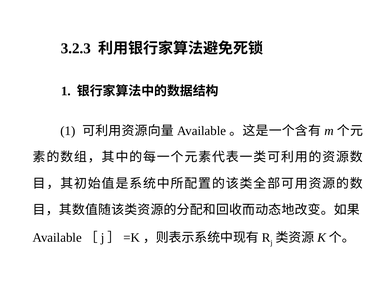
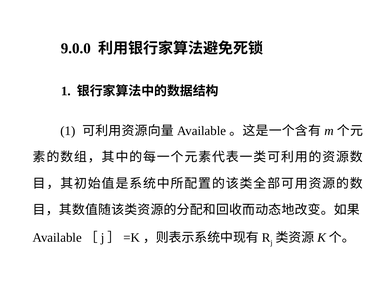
3.2.3: 3.2.3 -> 9.0.0 (76, 48)
